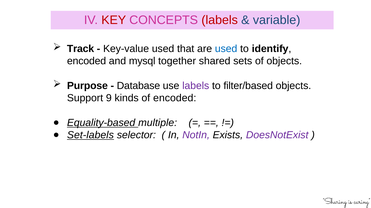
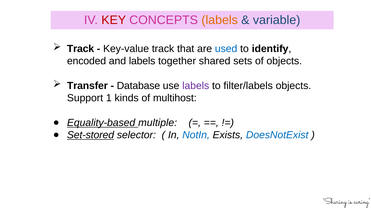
labels colour: red -> orange (220, 20)
Key-value used: used -> track (163, 49)
and mysql: mysql -> labels (142, 61)
Purpose: Purpose -> Transfer (87, 86)
filter/based: filter/based -> filter/labels (248, 86)
9: 9 -> 1 (109, 98)
of encoded: encoded -> multihost (175, 98)
Set-labels: Set-labels -> Set-stored (91, 135)
NotIn colour: purple -> blue (196, 135)
DoesNotExist colour: purple -> blue (277, 135)
